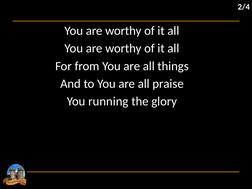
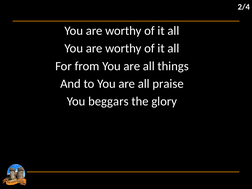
running: running -> beggars (108, 101)
